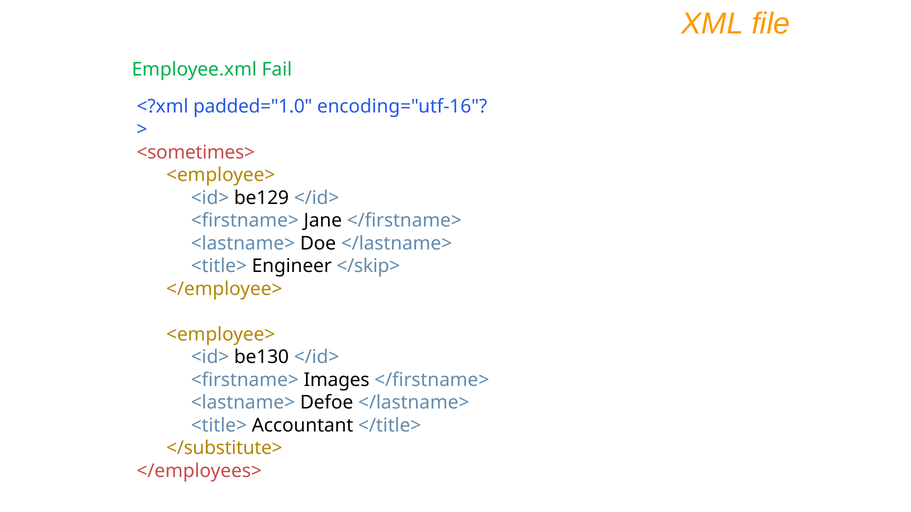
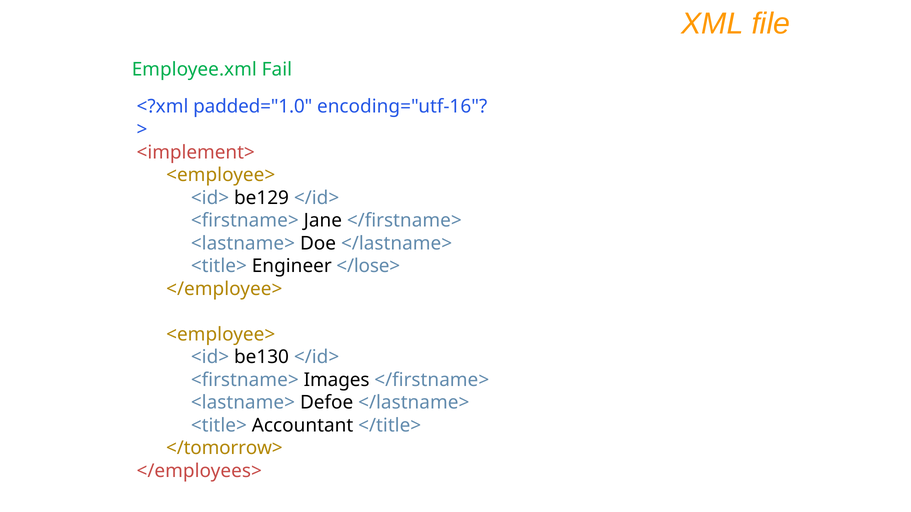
<sometimes>: <sometimes> -> <implement> (196, 152)
</skip>: </skip> -> </lose> (368, 266)
</substitute>: </substitute> -> </tomorrow> (224, 449)
